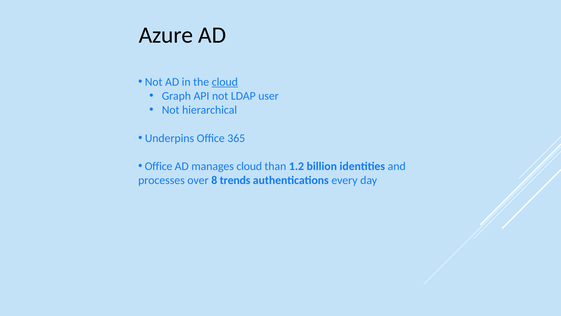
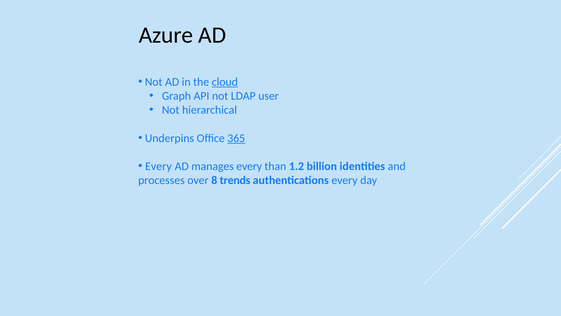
365 underline: none -> present (236, 138)
Office: Office -> Every (158, 166)
manages cloud: cloud -> every (249, 166)
